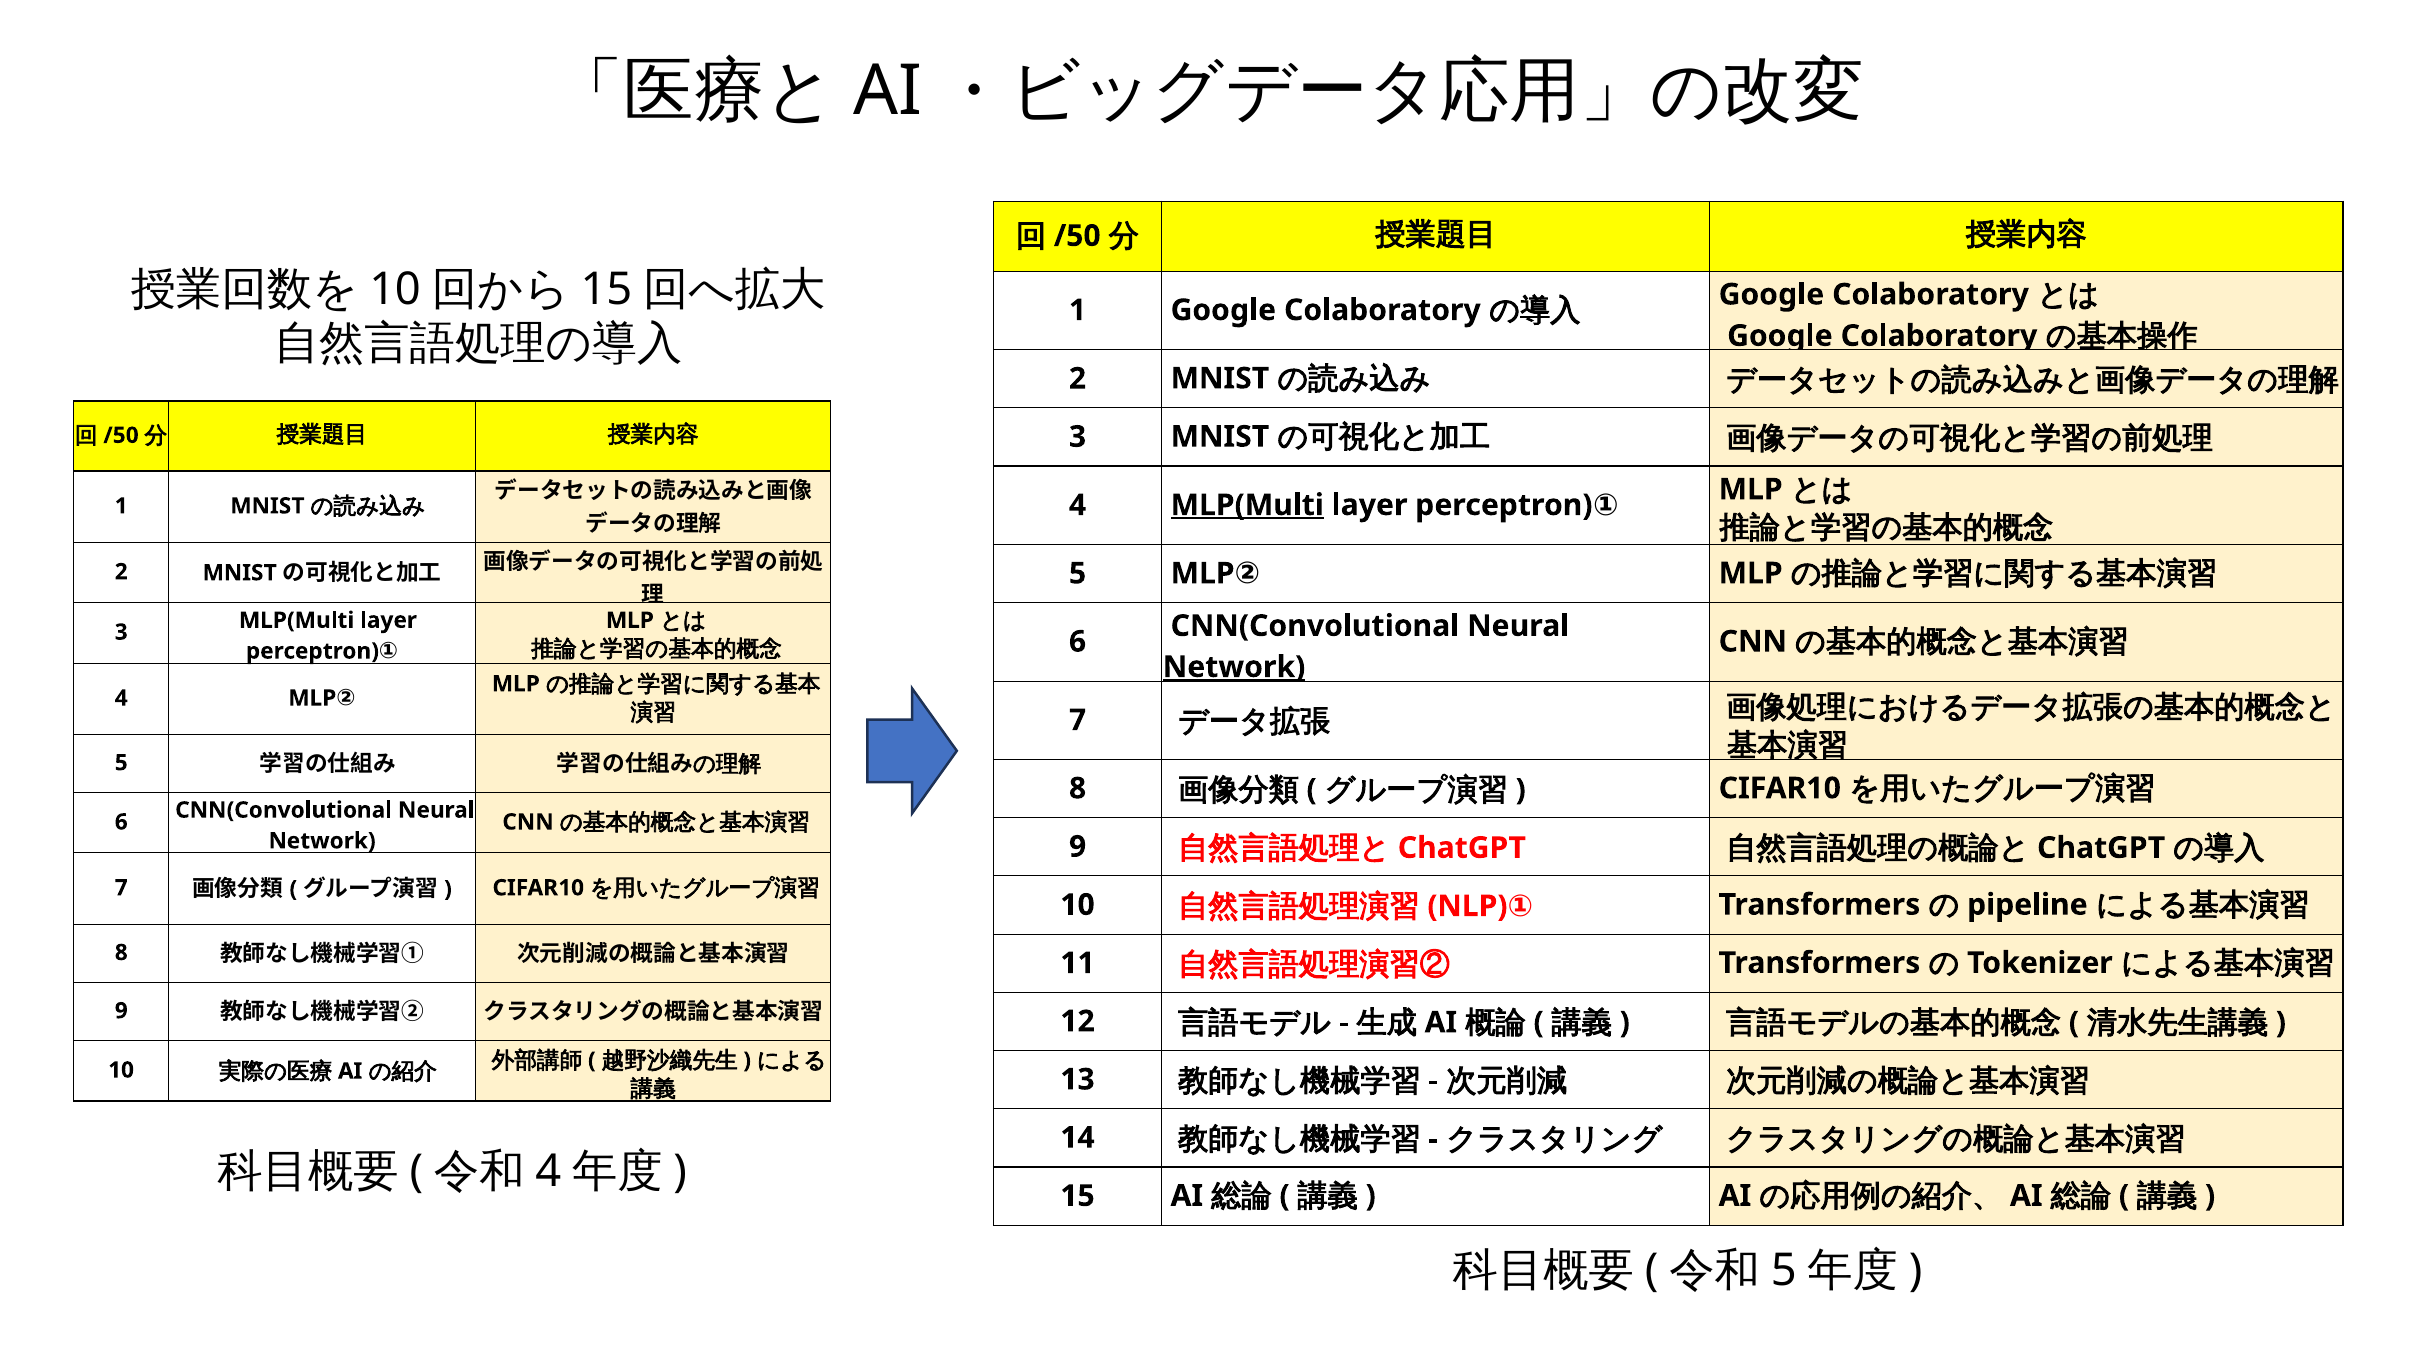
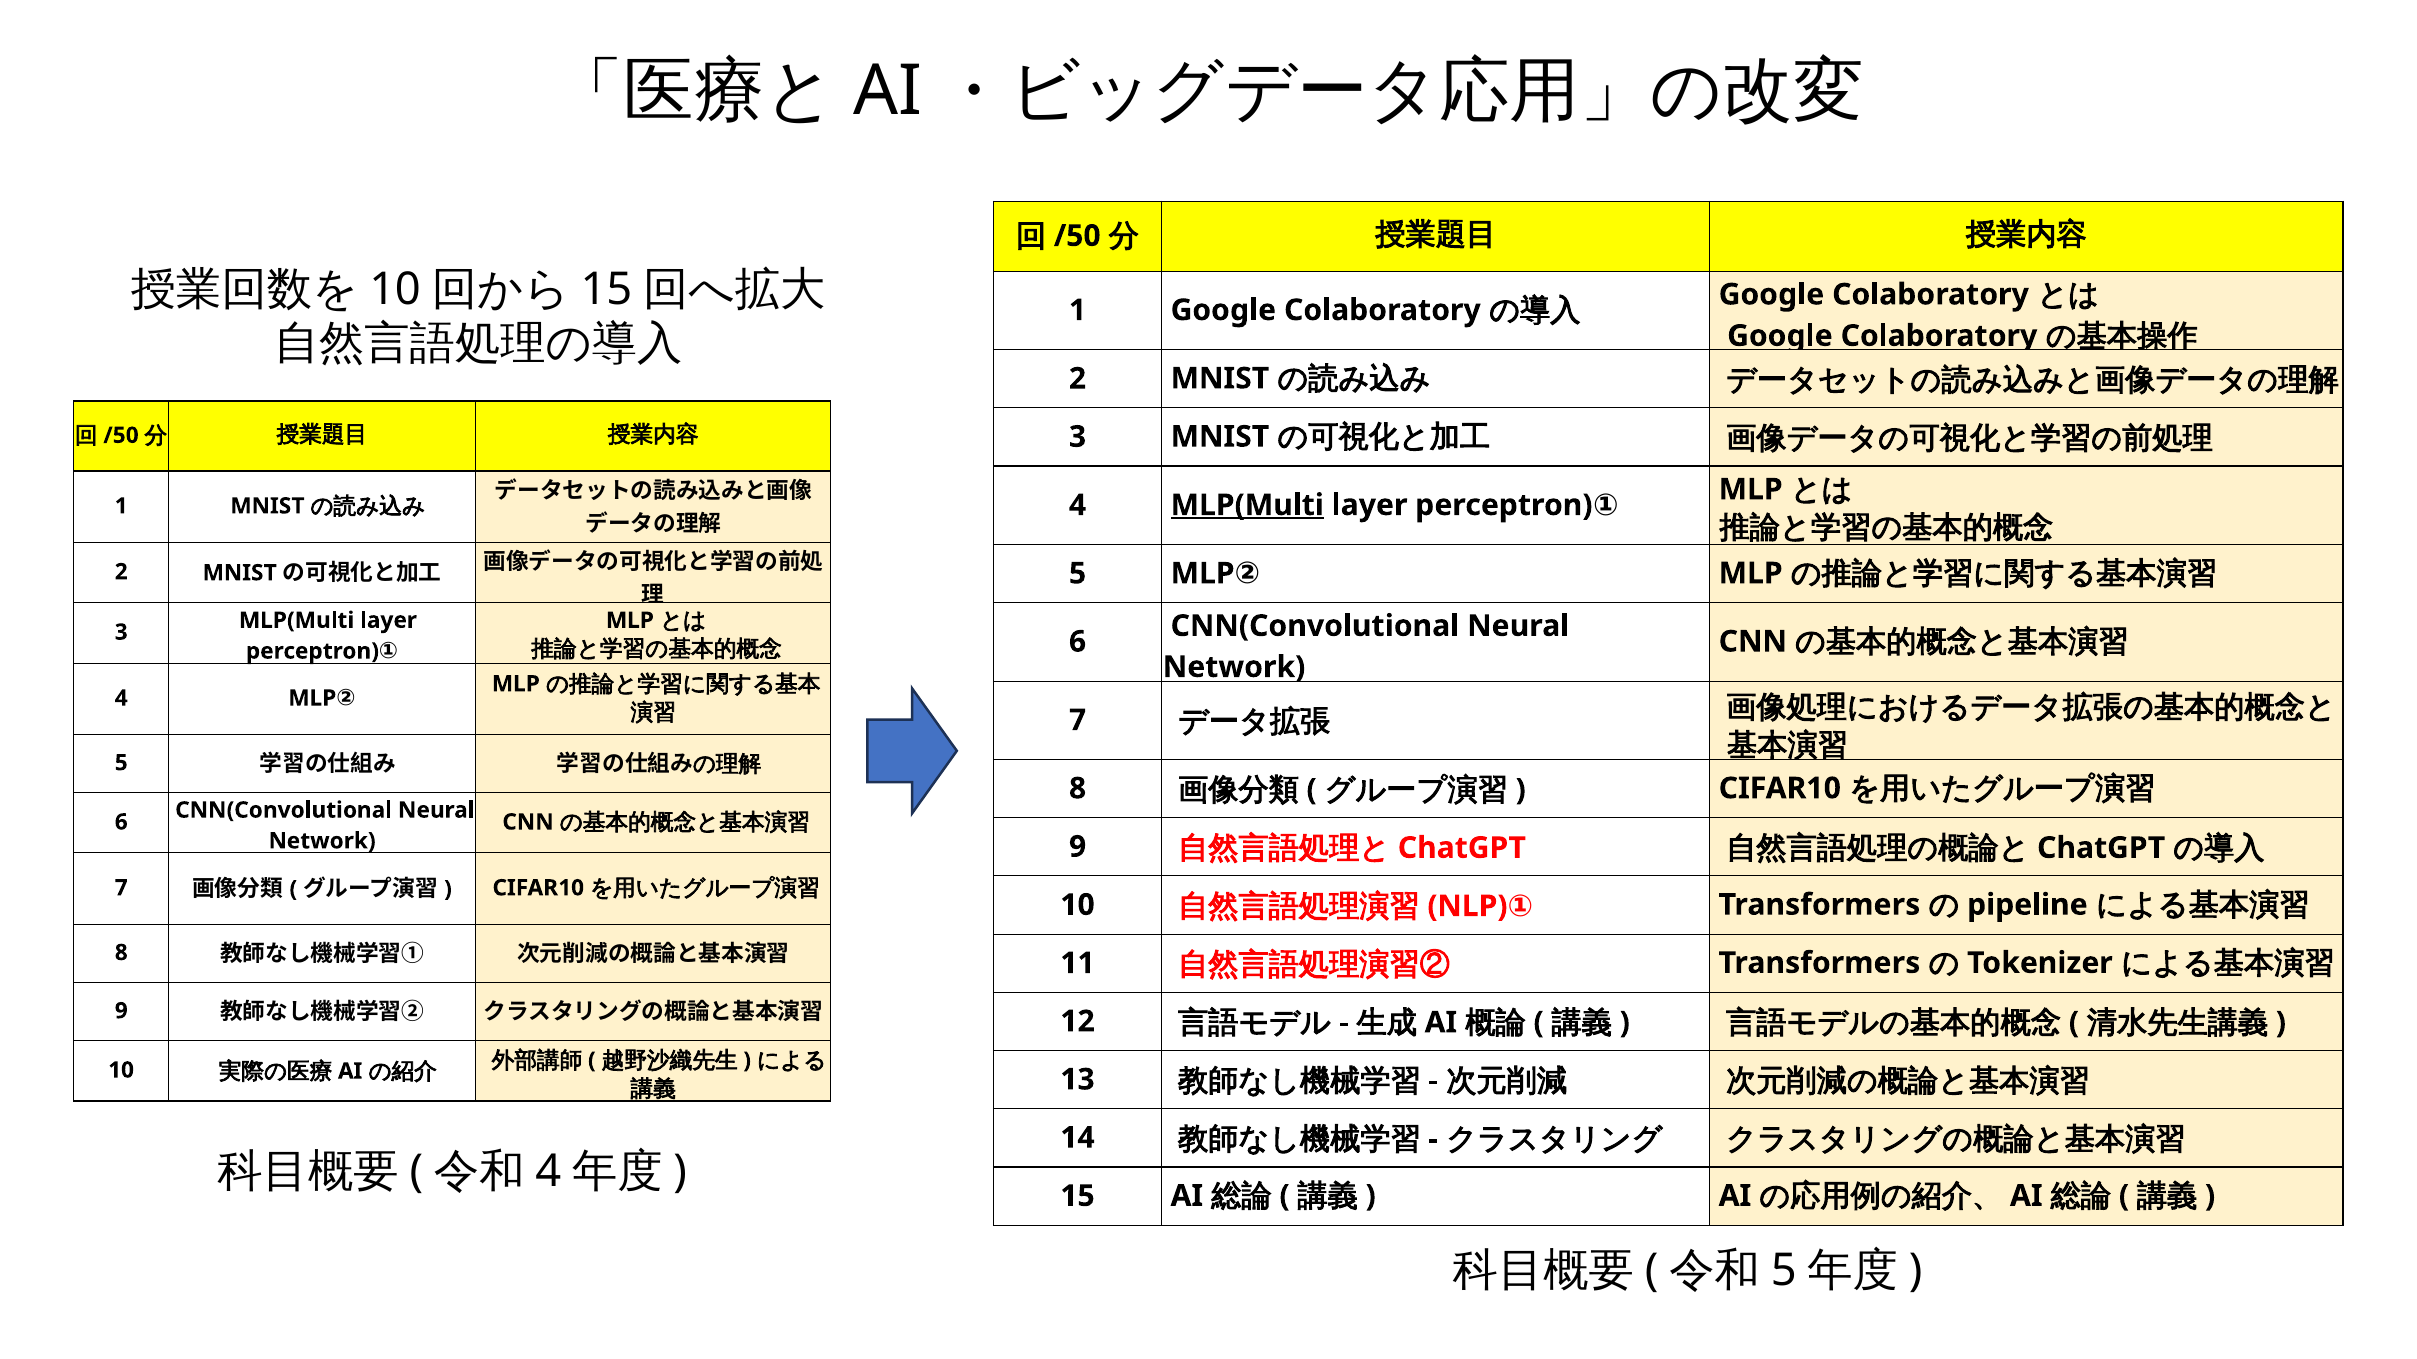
Network underline: present -> none (1234, 667)
